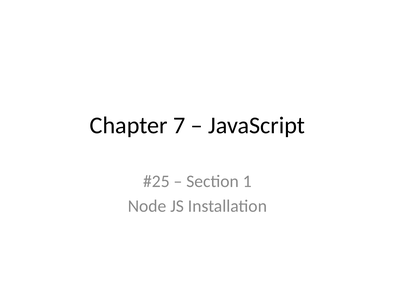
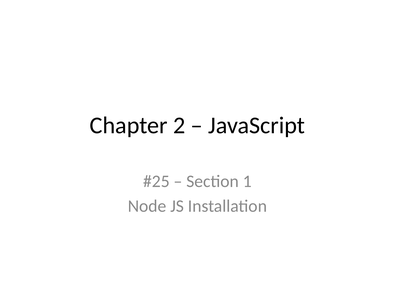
7: 7 -> 2 (179, 125)
